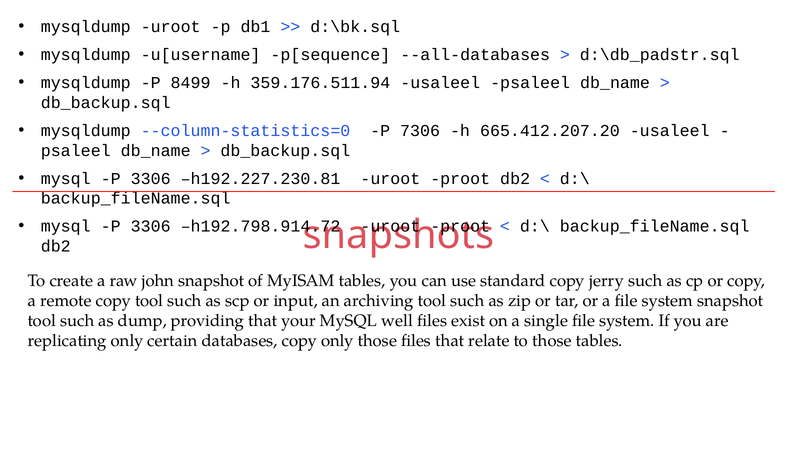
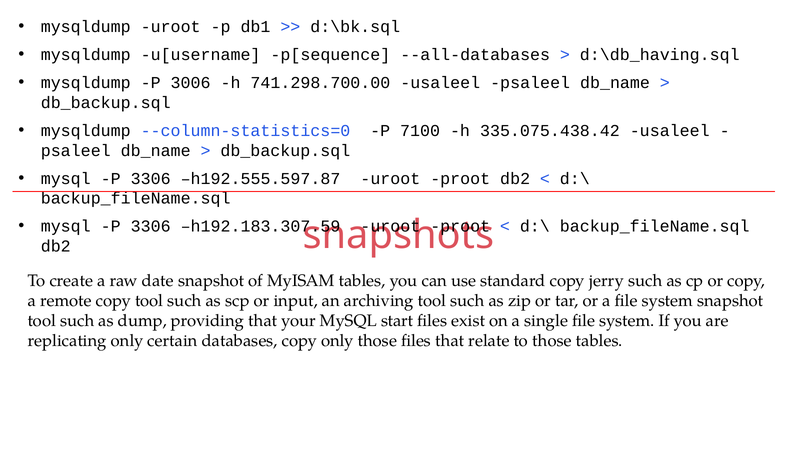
d:\db_padstr.sql: d:\db_padstr.sql -> d:\db_having.sql (660, 55)
8499: 8499 -> 3006 (191, 83)
359.176.511.94: 359.176.511.94 -> 741.298.700.00 (320, 83)
7306: 7306 -> 7100 (420, 130)
665.412.207.20: 665.412.207.20 -> 335.075.438.42 (550, 130)
h192.227.230.81: h192.227.230.81 -> h192.555.597.87 (260, 178)
h192.798.914.72: h192.798.914.72 -> h192.183.307.59 (260, 226)
john: john -> date (158, 281)
well: well -> start (397, 320)
